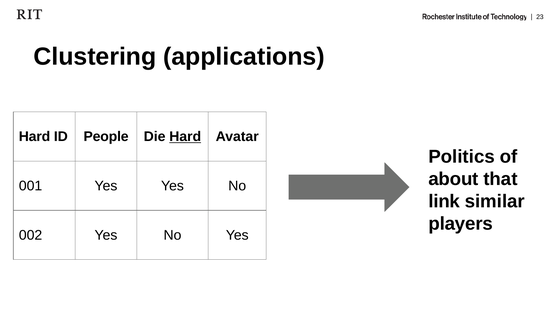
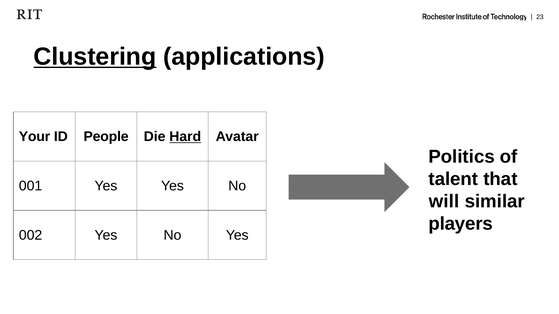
Clustering underline: none -> present (95, 57)
Hard: Hard -> Your (34, 137)
about: about -> talent (453, 179)
link: link -> will (444, 202)
